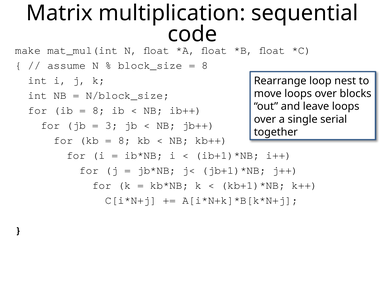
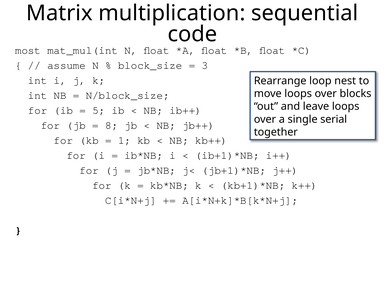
make: make -> most (28, 50)
8: 8 -> 3 (205, 65)
8: 8 -> 5 (99, 110)
3: 3 -> 8 (112, 125)
8: 8 -> 1 (124, 140)
